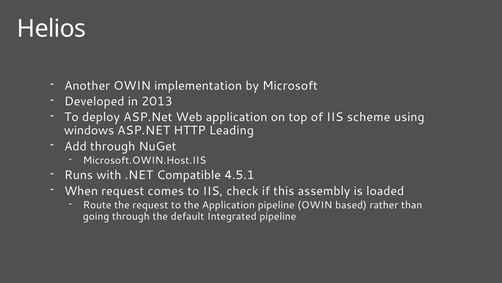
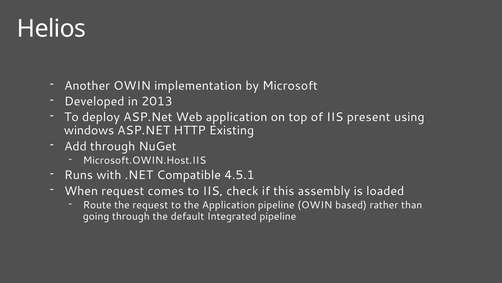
scheme: scheme -> present (369, 117)
Leading: Leading -> Existing (232, 130)
